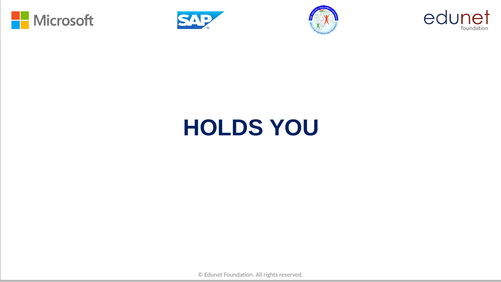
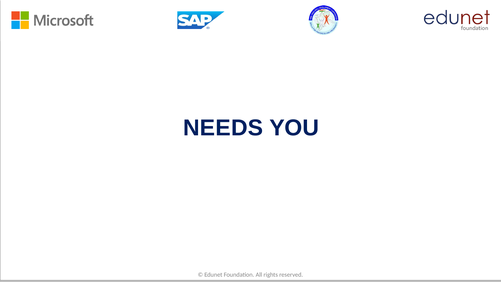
HOLDS: HOLDS -> NEEDS (223, 128)
